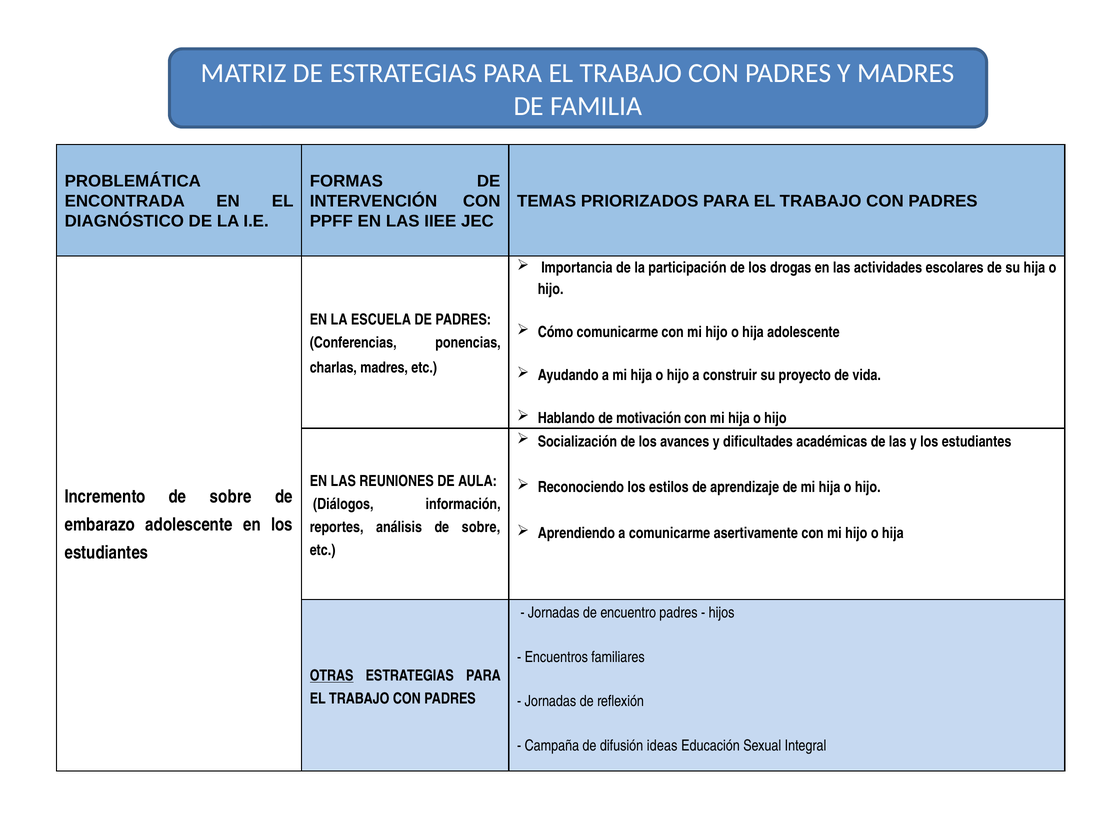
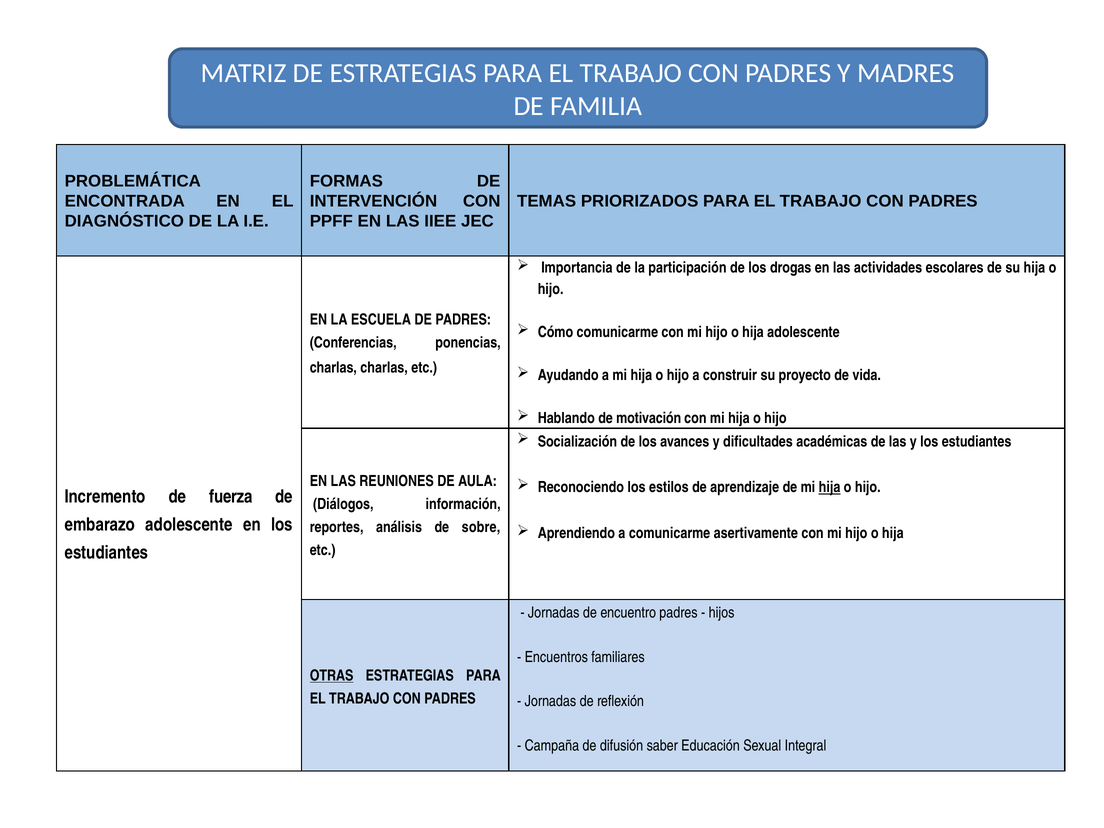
charlas madres: madres -> charlas (384, 368)
hija underline: none -> present (830, 487)
Incremento de sobre: sobre -> fuerza (231, 497)
ideas: ideas -> saber (662, 746)
